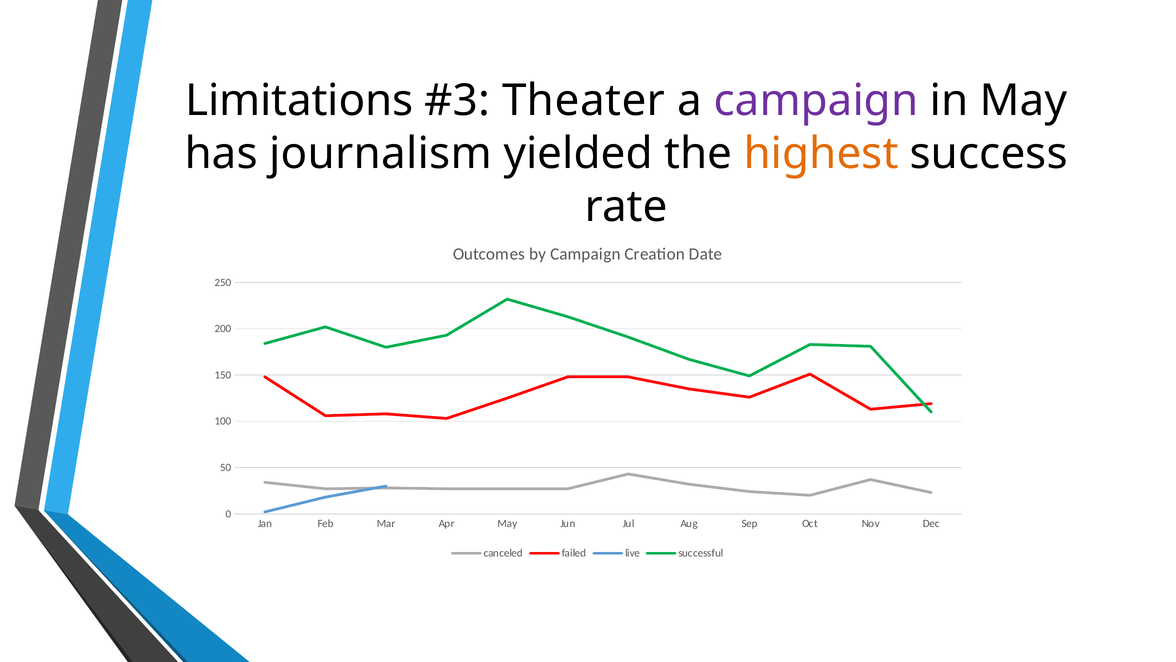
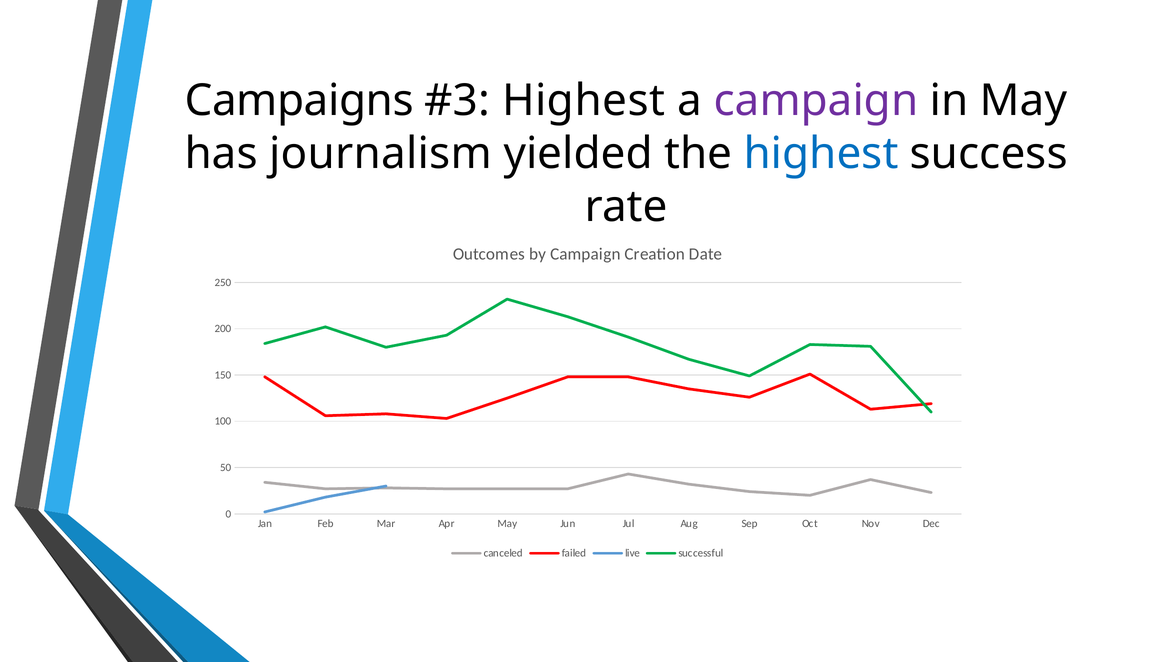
Limitations: Limitations -> Campaigns (299, 101)
Theater: Theater -> Highest (584, 101)
highest colour: orange -> blue (821, 154)
